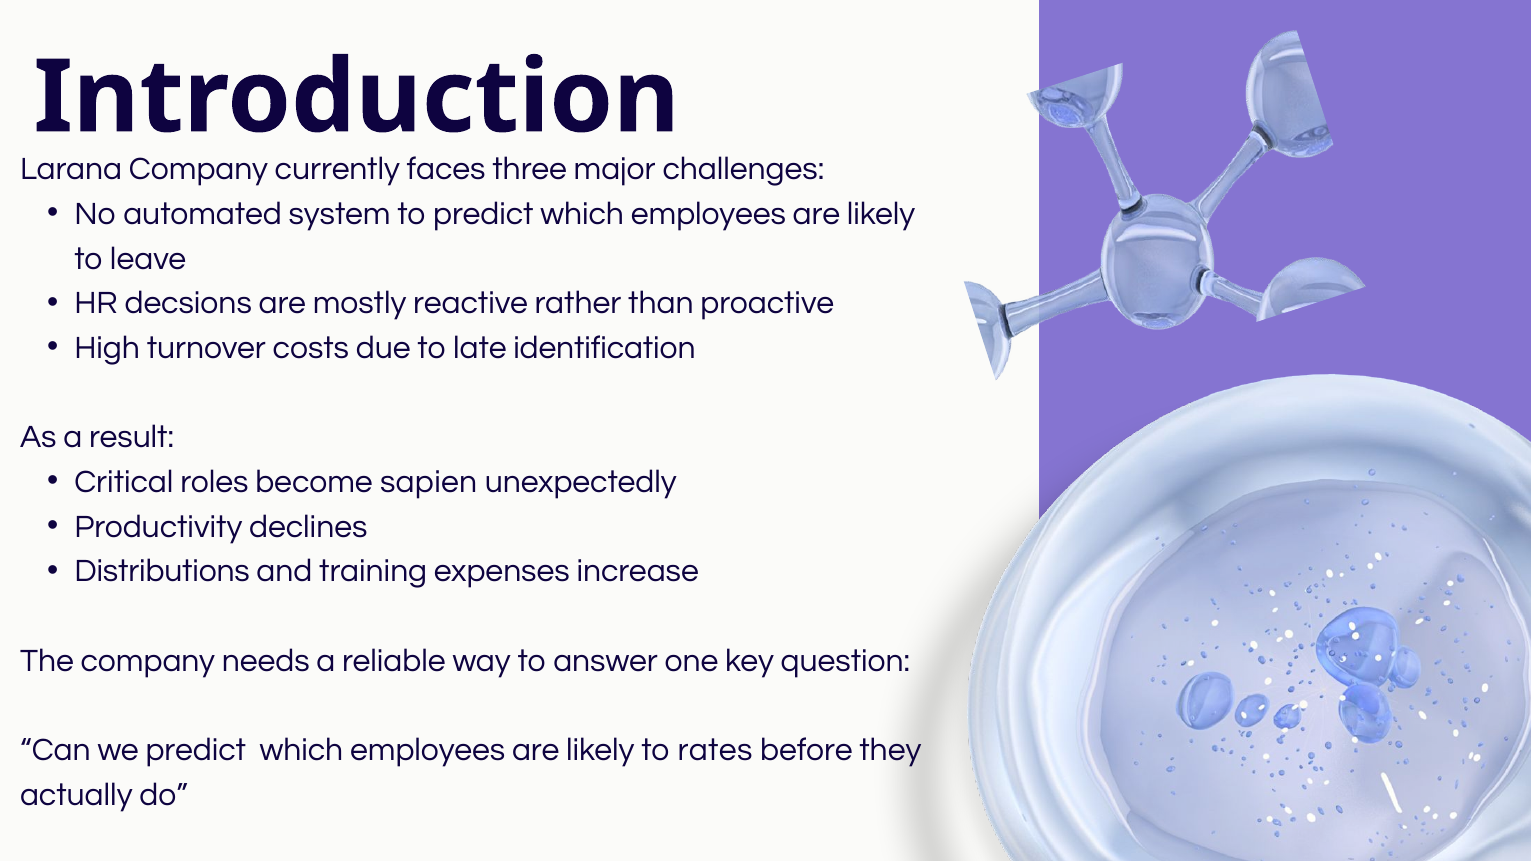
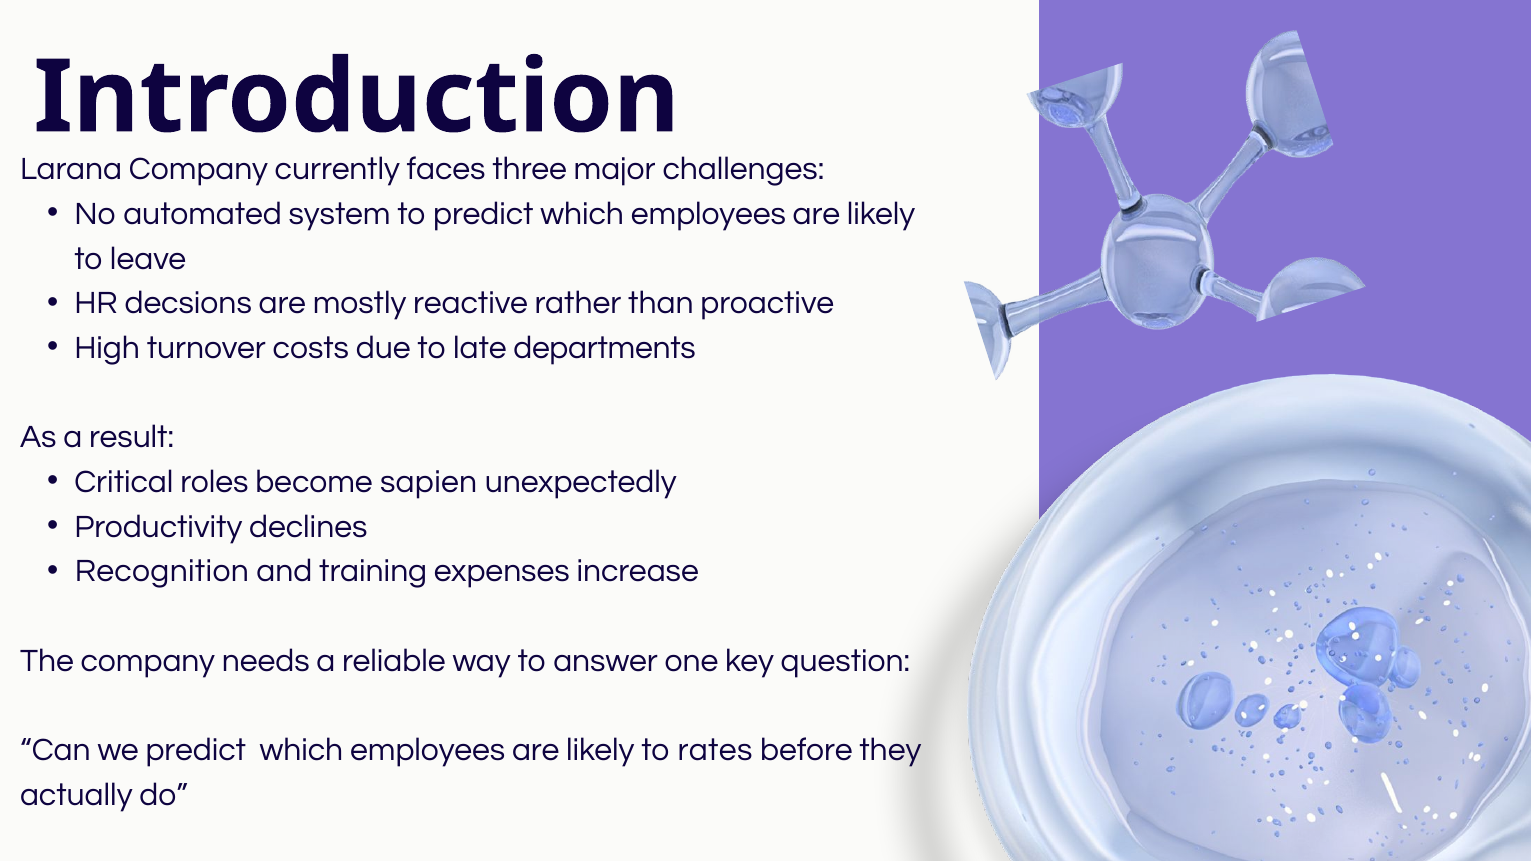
identification: identification -> departments (605, 348)
Distributions: Distributions -> Recognition (162, 571)
